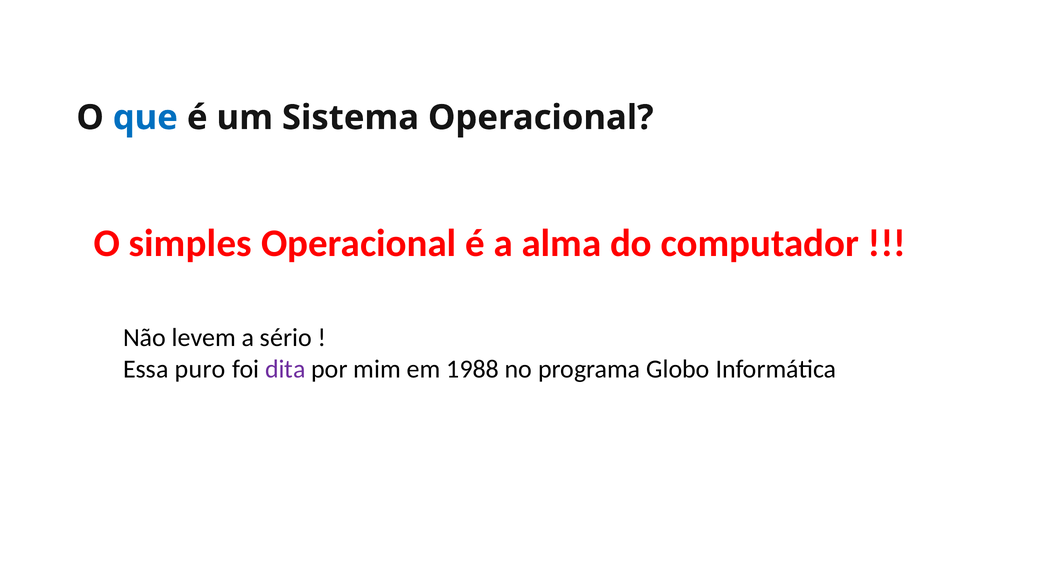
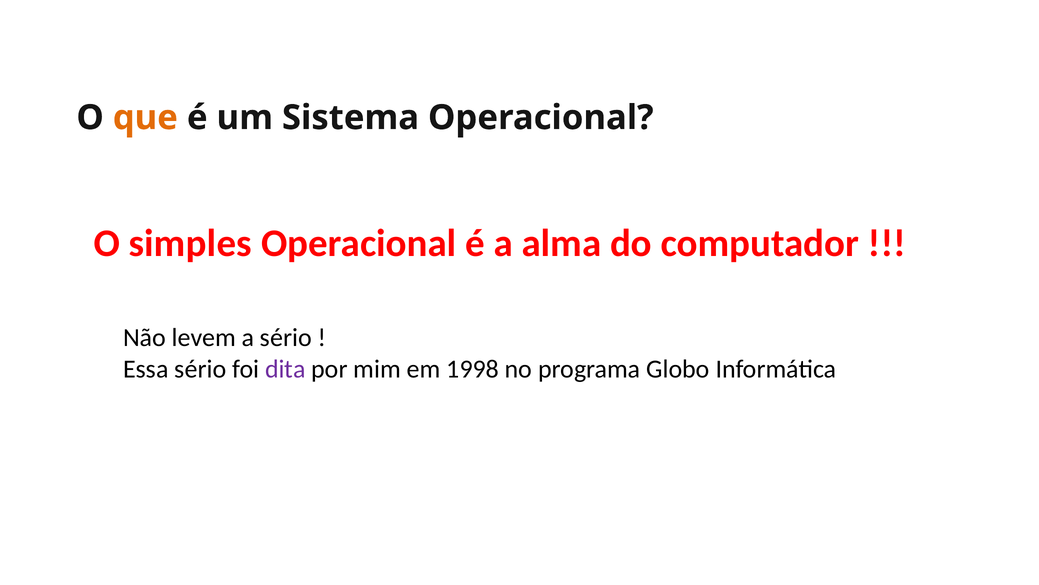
que colour: blue -> orange (145, 118)
Essa puro: puro -> sério (200, 369)
1988: 1988 -> 1998 (473, 369)
